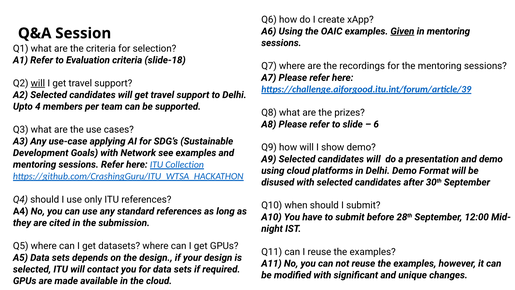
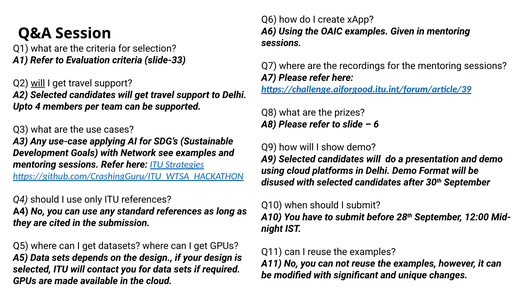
Given underline: present -> none (402, 31)
slide-18: slide-18 -> slide-33 (165, 60)
Collection: Collection -> Strategies (185, 164)
